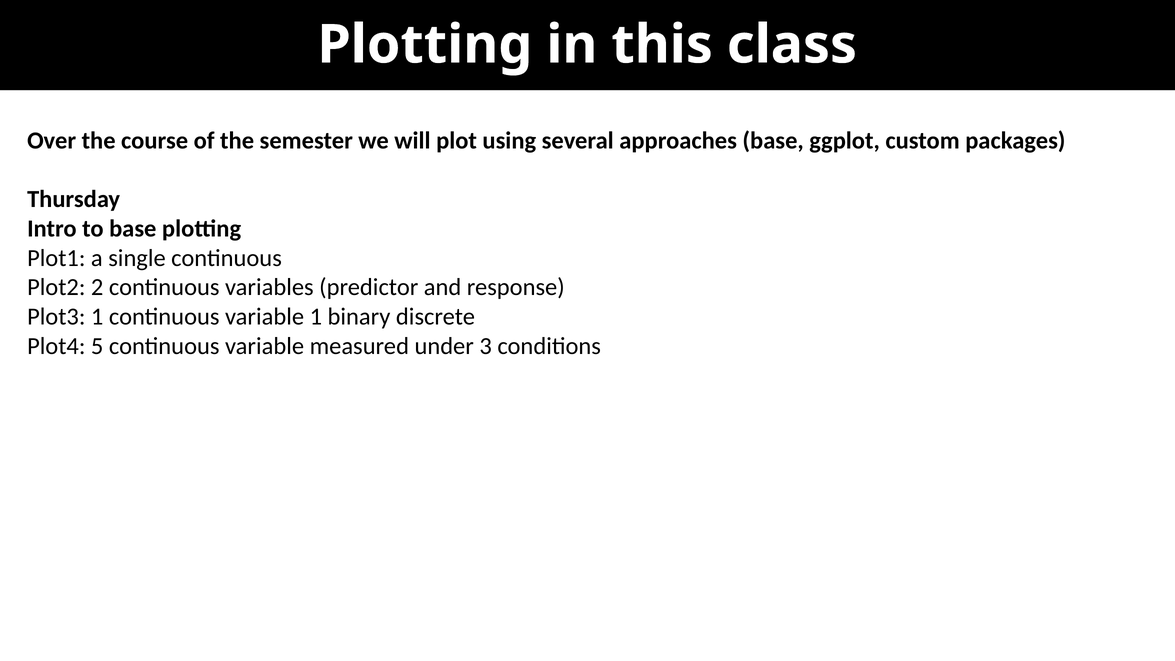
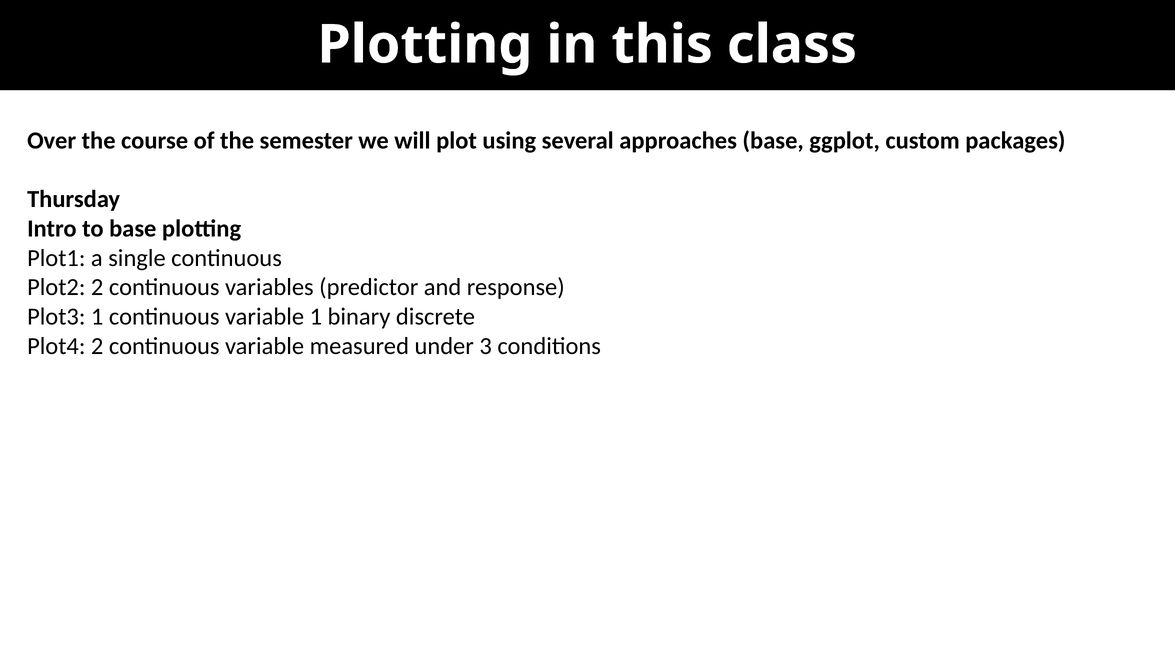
Plot4 5: 5 -> 2 (97, 346)
